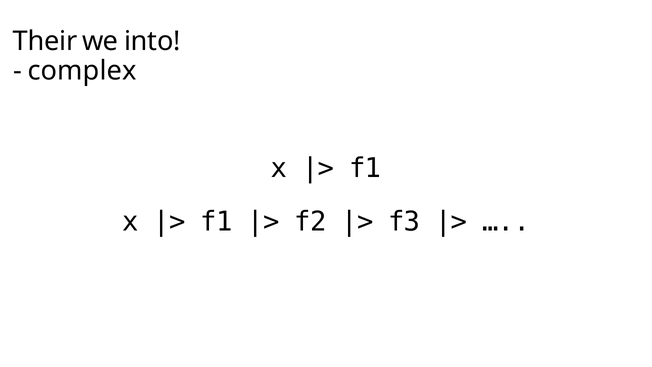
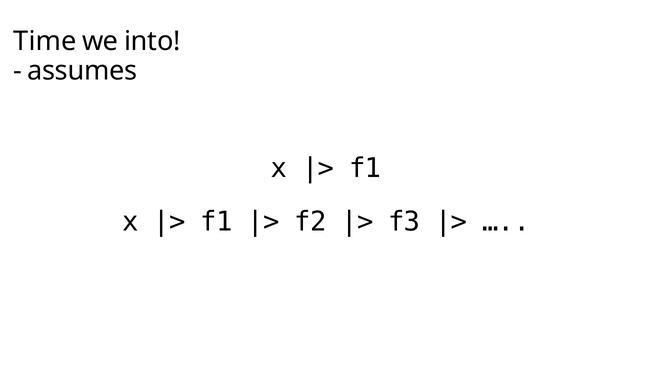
Their: Their -> Time (45, 41)
complex: complex -> assumes (82, 71)
